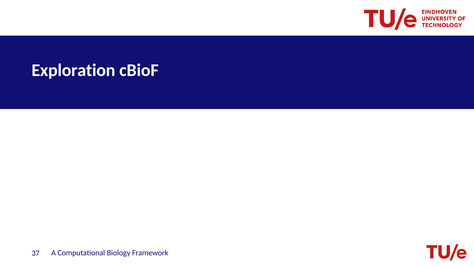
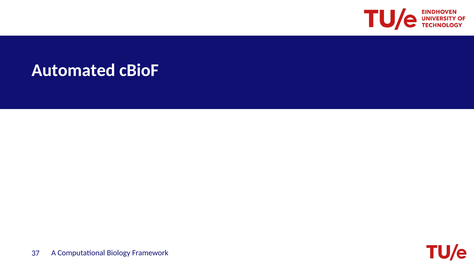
Exploration: Exploration -> Automated (73, 70)
